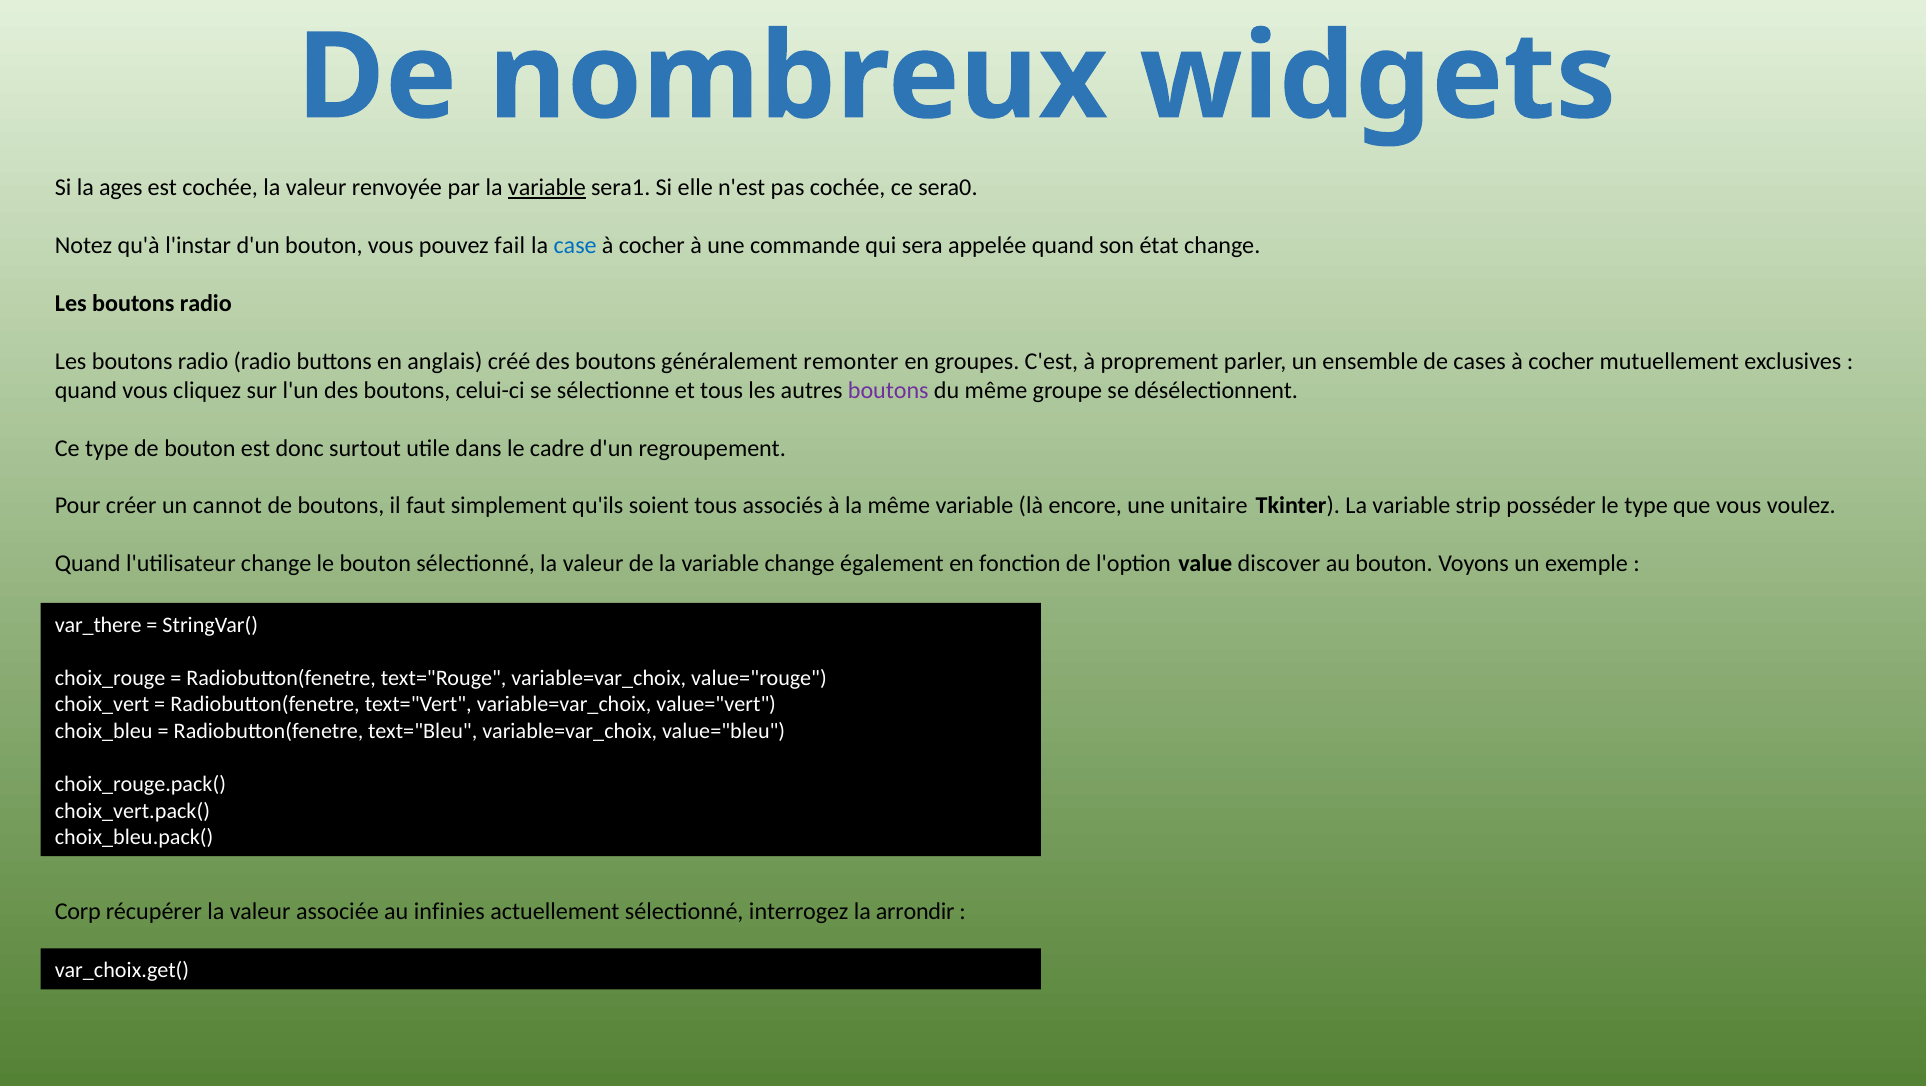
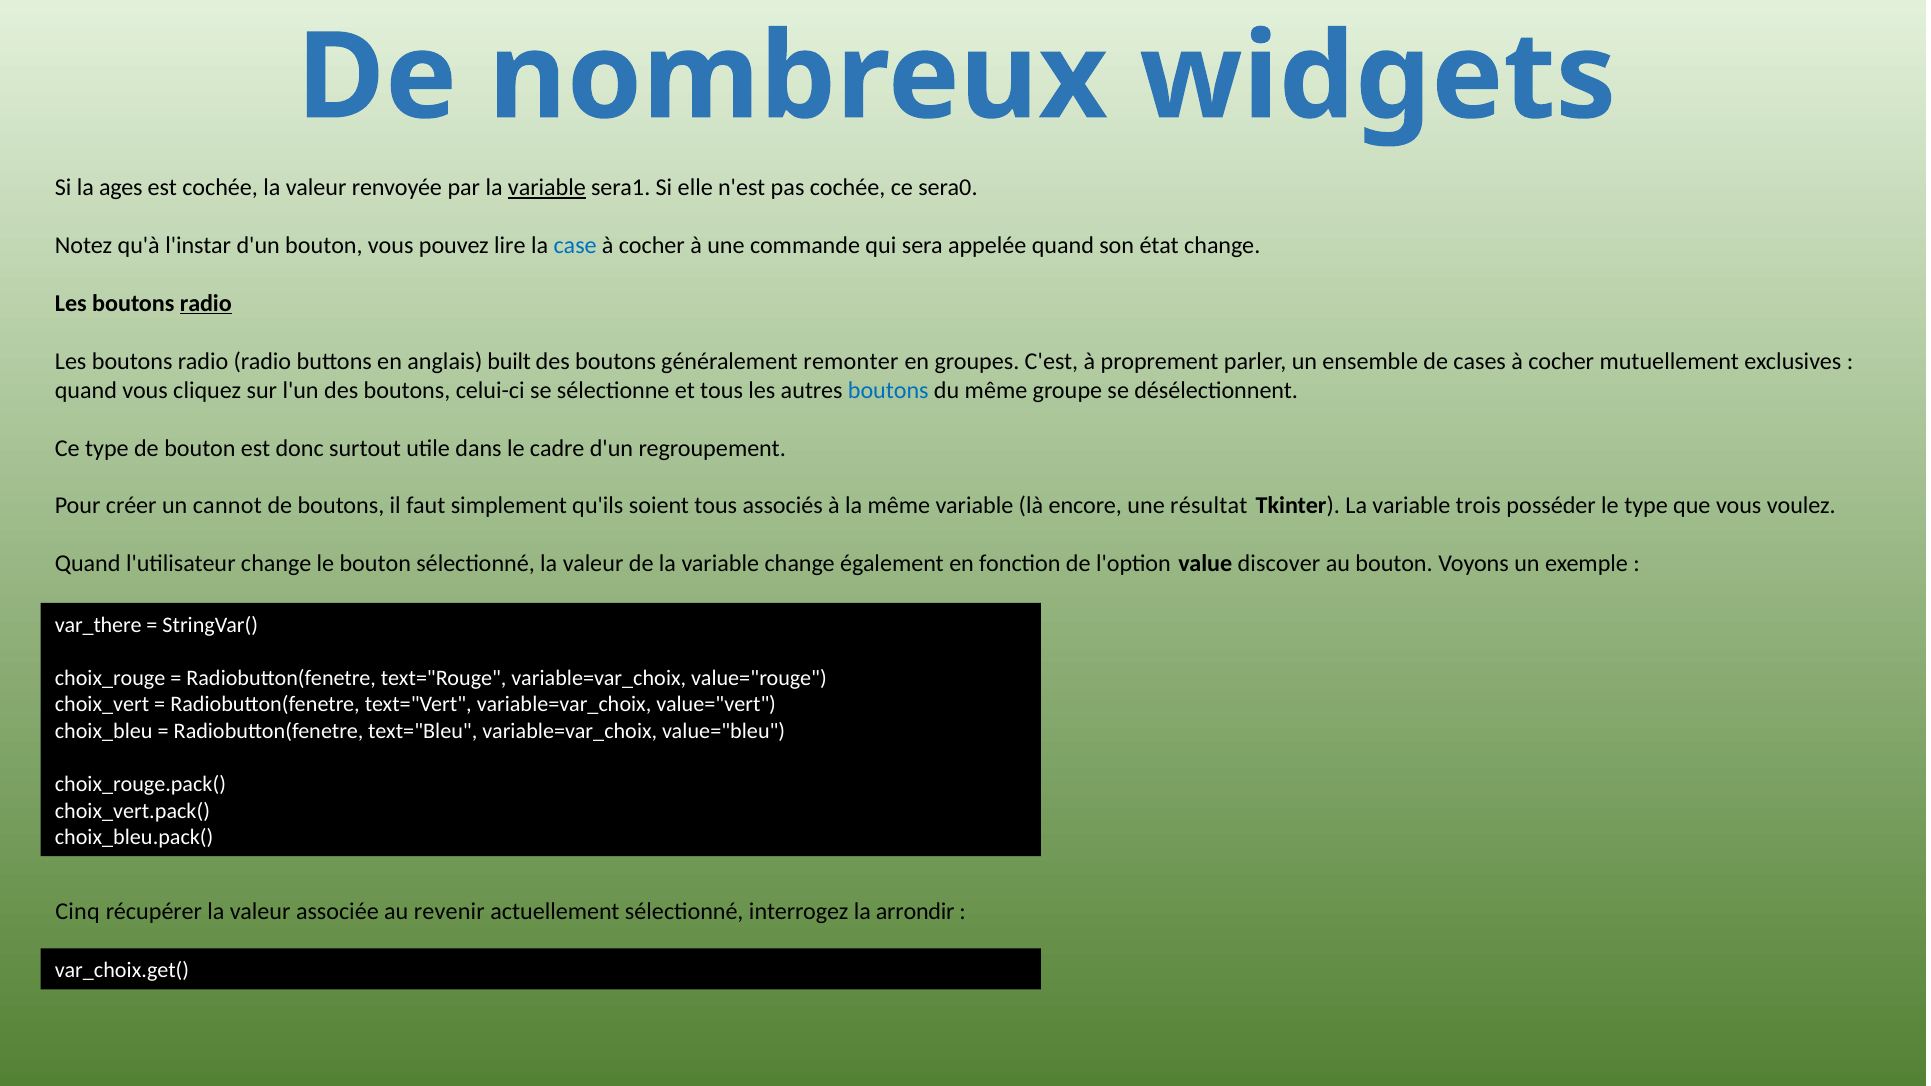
fail: fail -> lire (510, 245)
radio underline: none -> present (206, 303)
créé: créé -> built (509, 361)
boutons colour: purple -> blue (888, 390)
unitaire: unitaire -> résultat (1209, 506)
strip: strip -> trois (1478, 506)
Corp: Corp -> Cinq (78, 911)
infinies: infinies -> revenir (449, 911)
